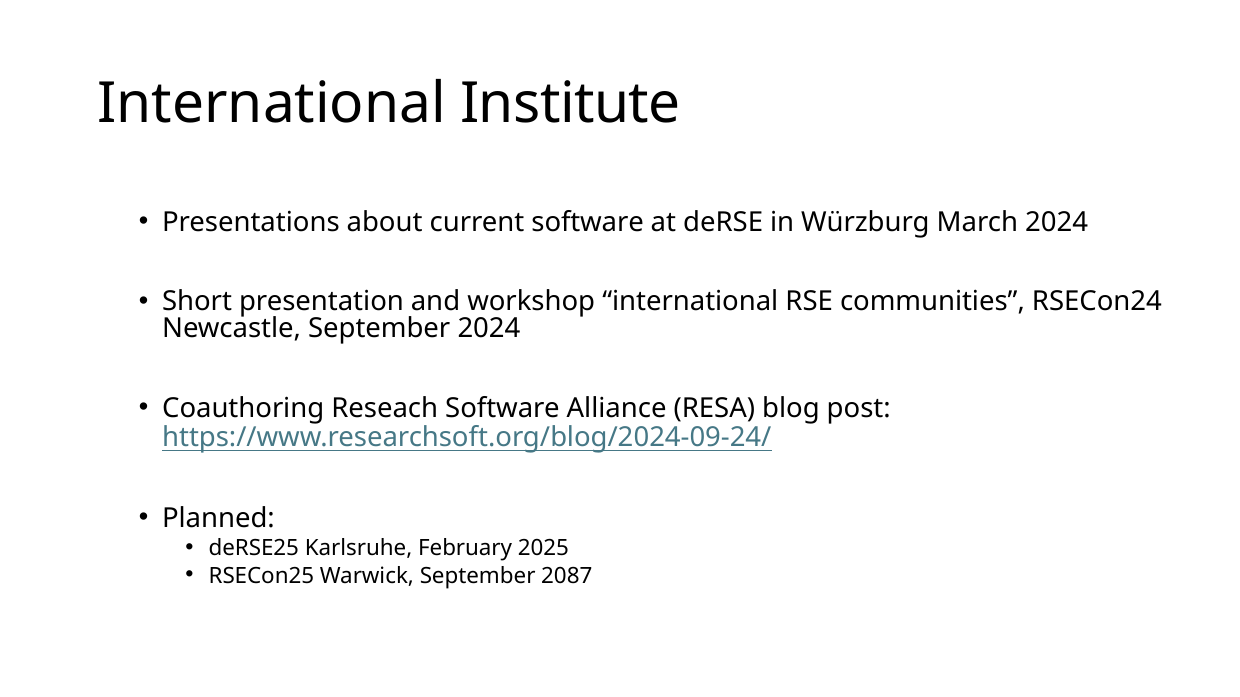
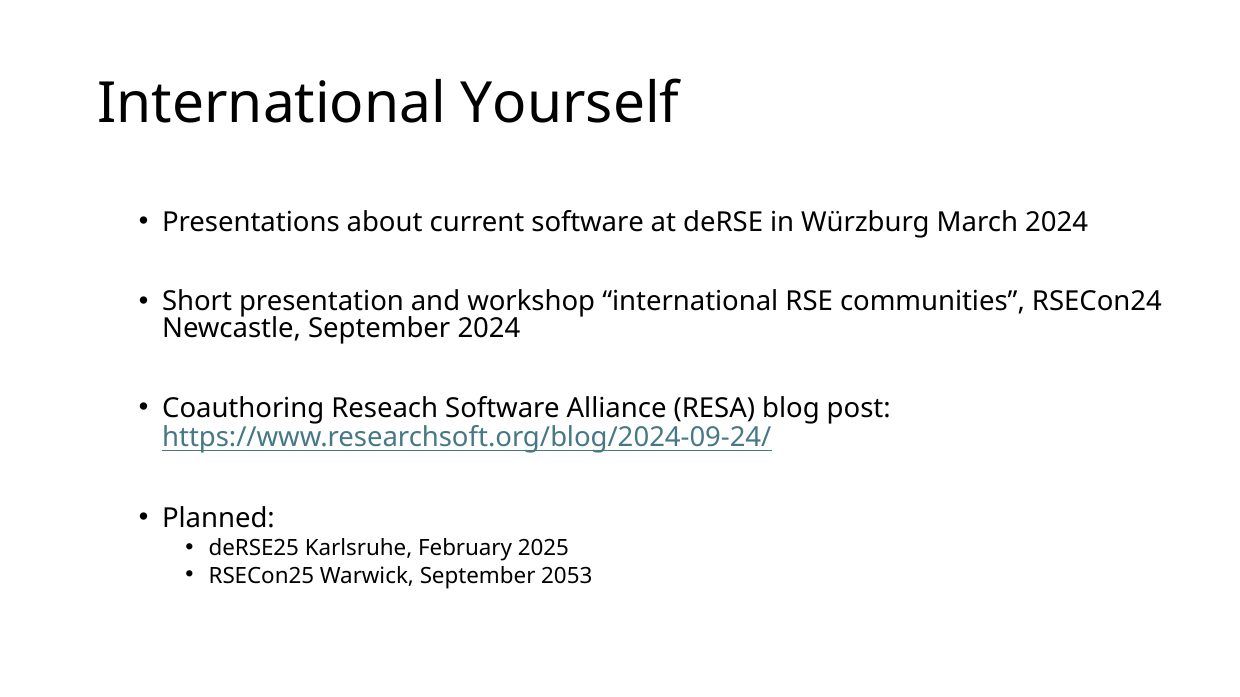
Institute: Institute -> Yourself (570, 104)
2087: 2087 -> 2053 (567, 576)
